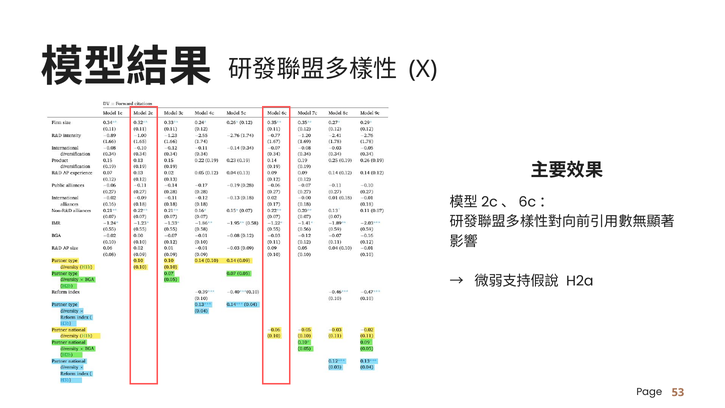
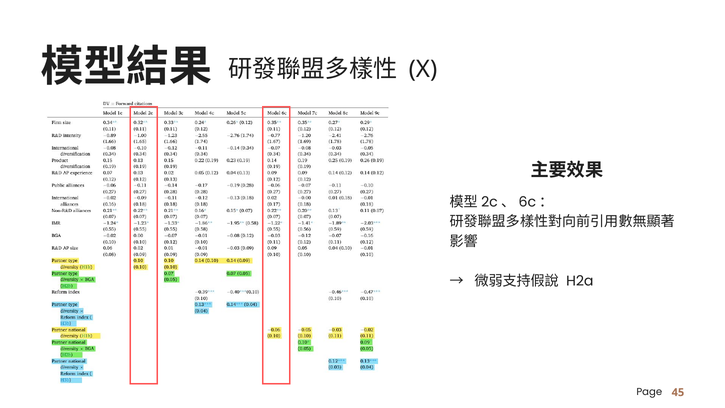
53: 53 -> 45 (678, 392)
